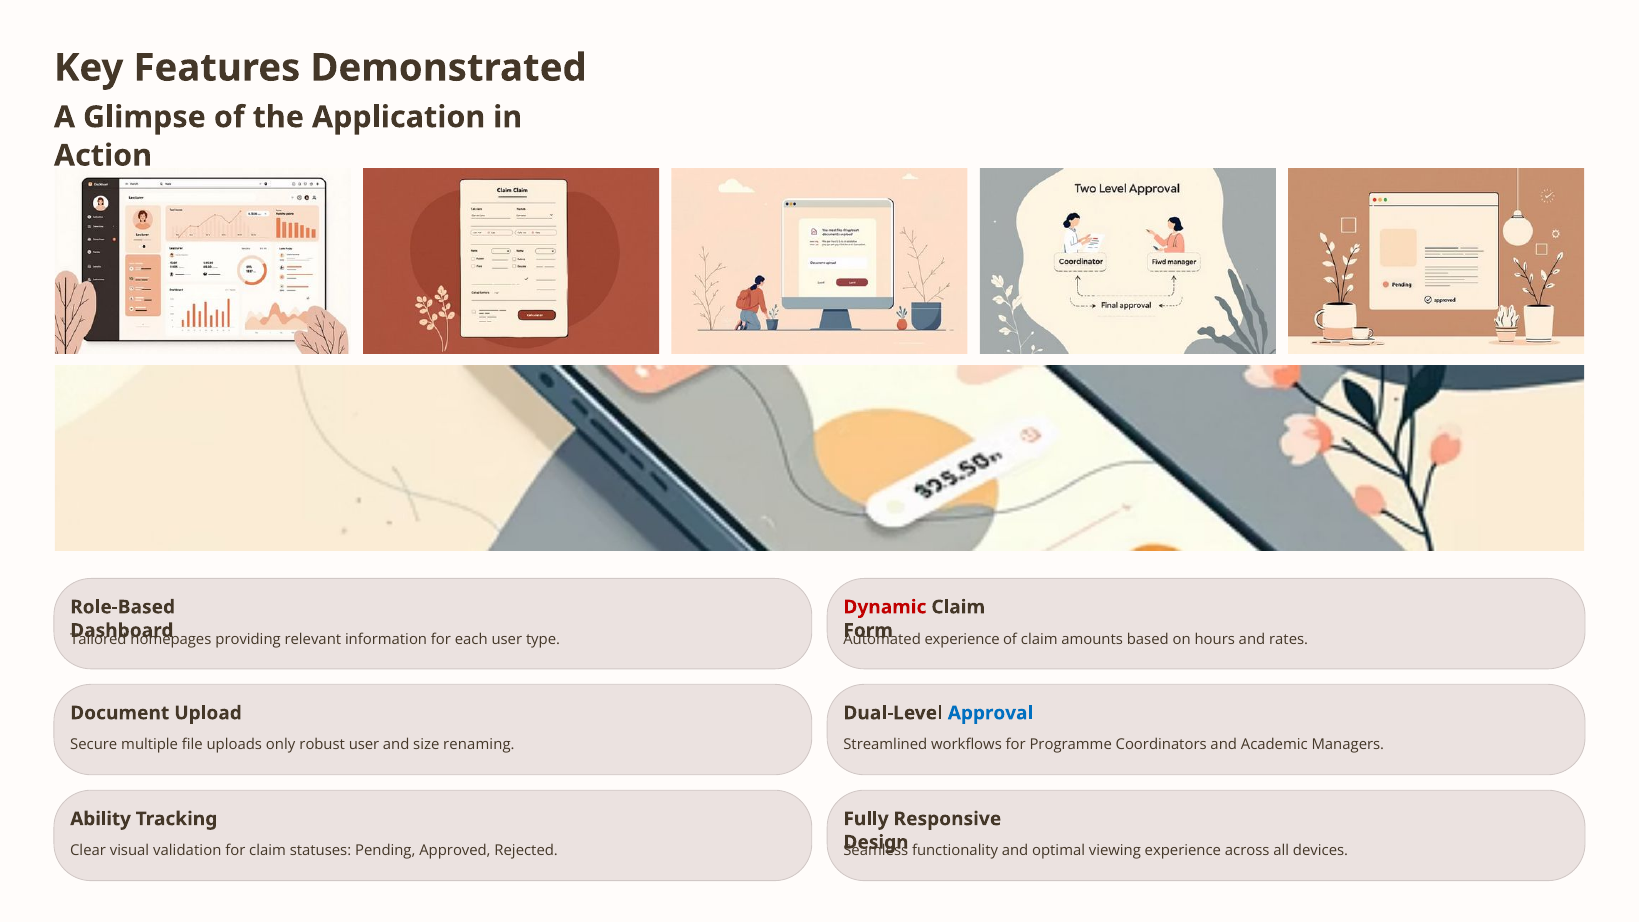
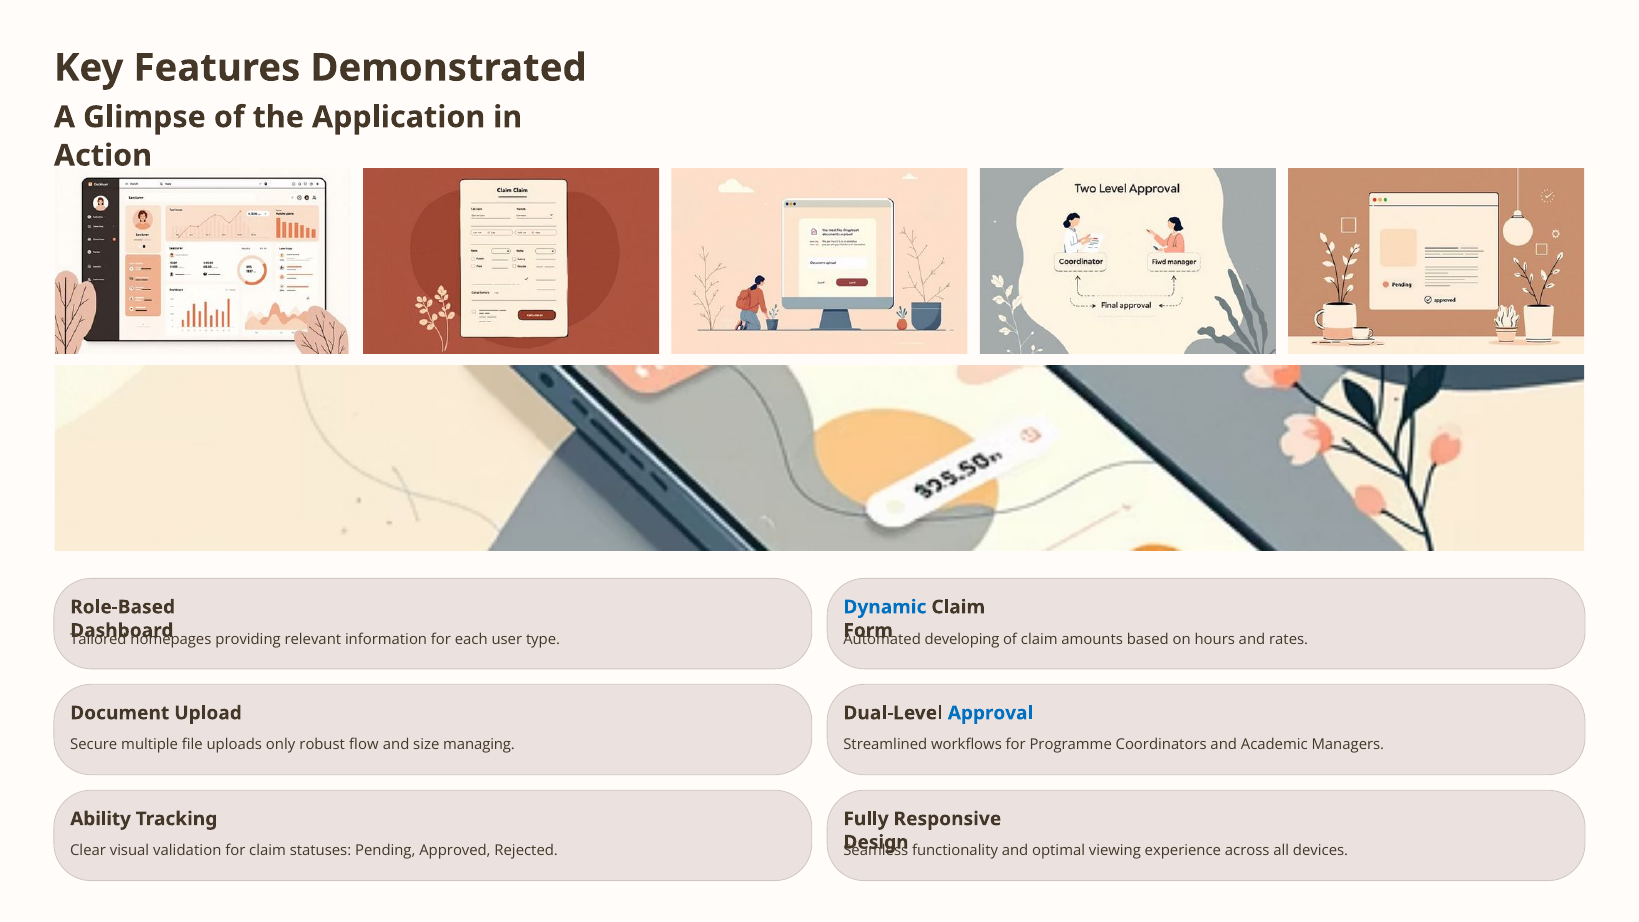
Dynamic colour: red -> blue (885, 607)
experience: experience -> developing (962, 639)
robust user: user -> flow (364, 745)
renaming: renaming -> managing (479, 745)
